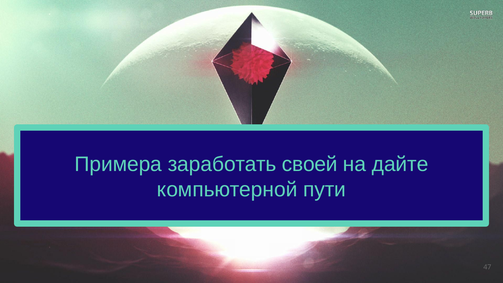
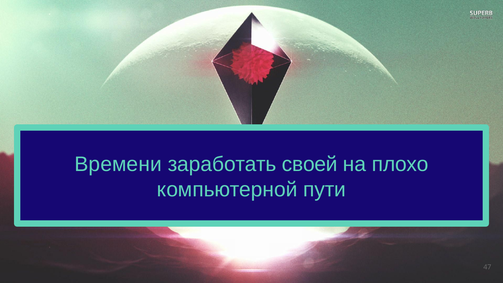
Примера: Примера -> Времени (118, 164)
дайте: дайте -> плохо (400, 164)
